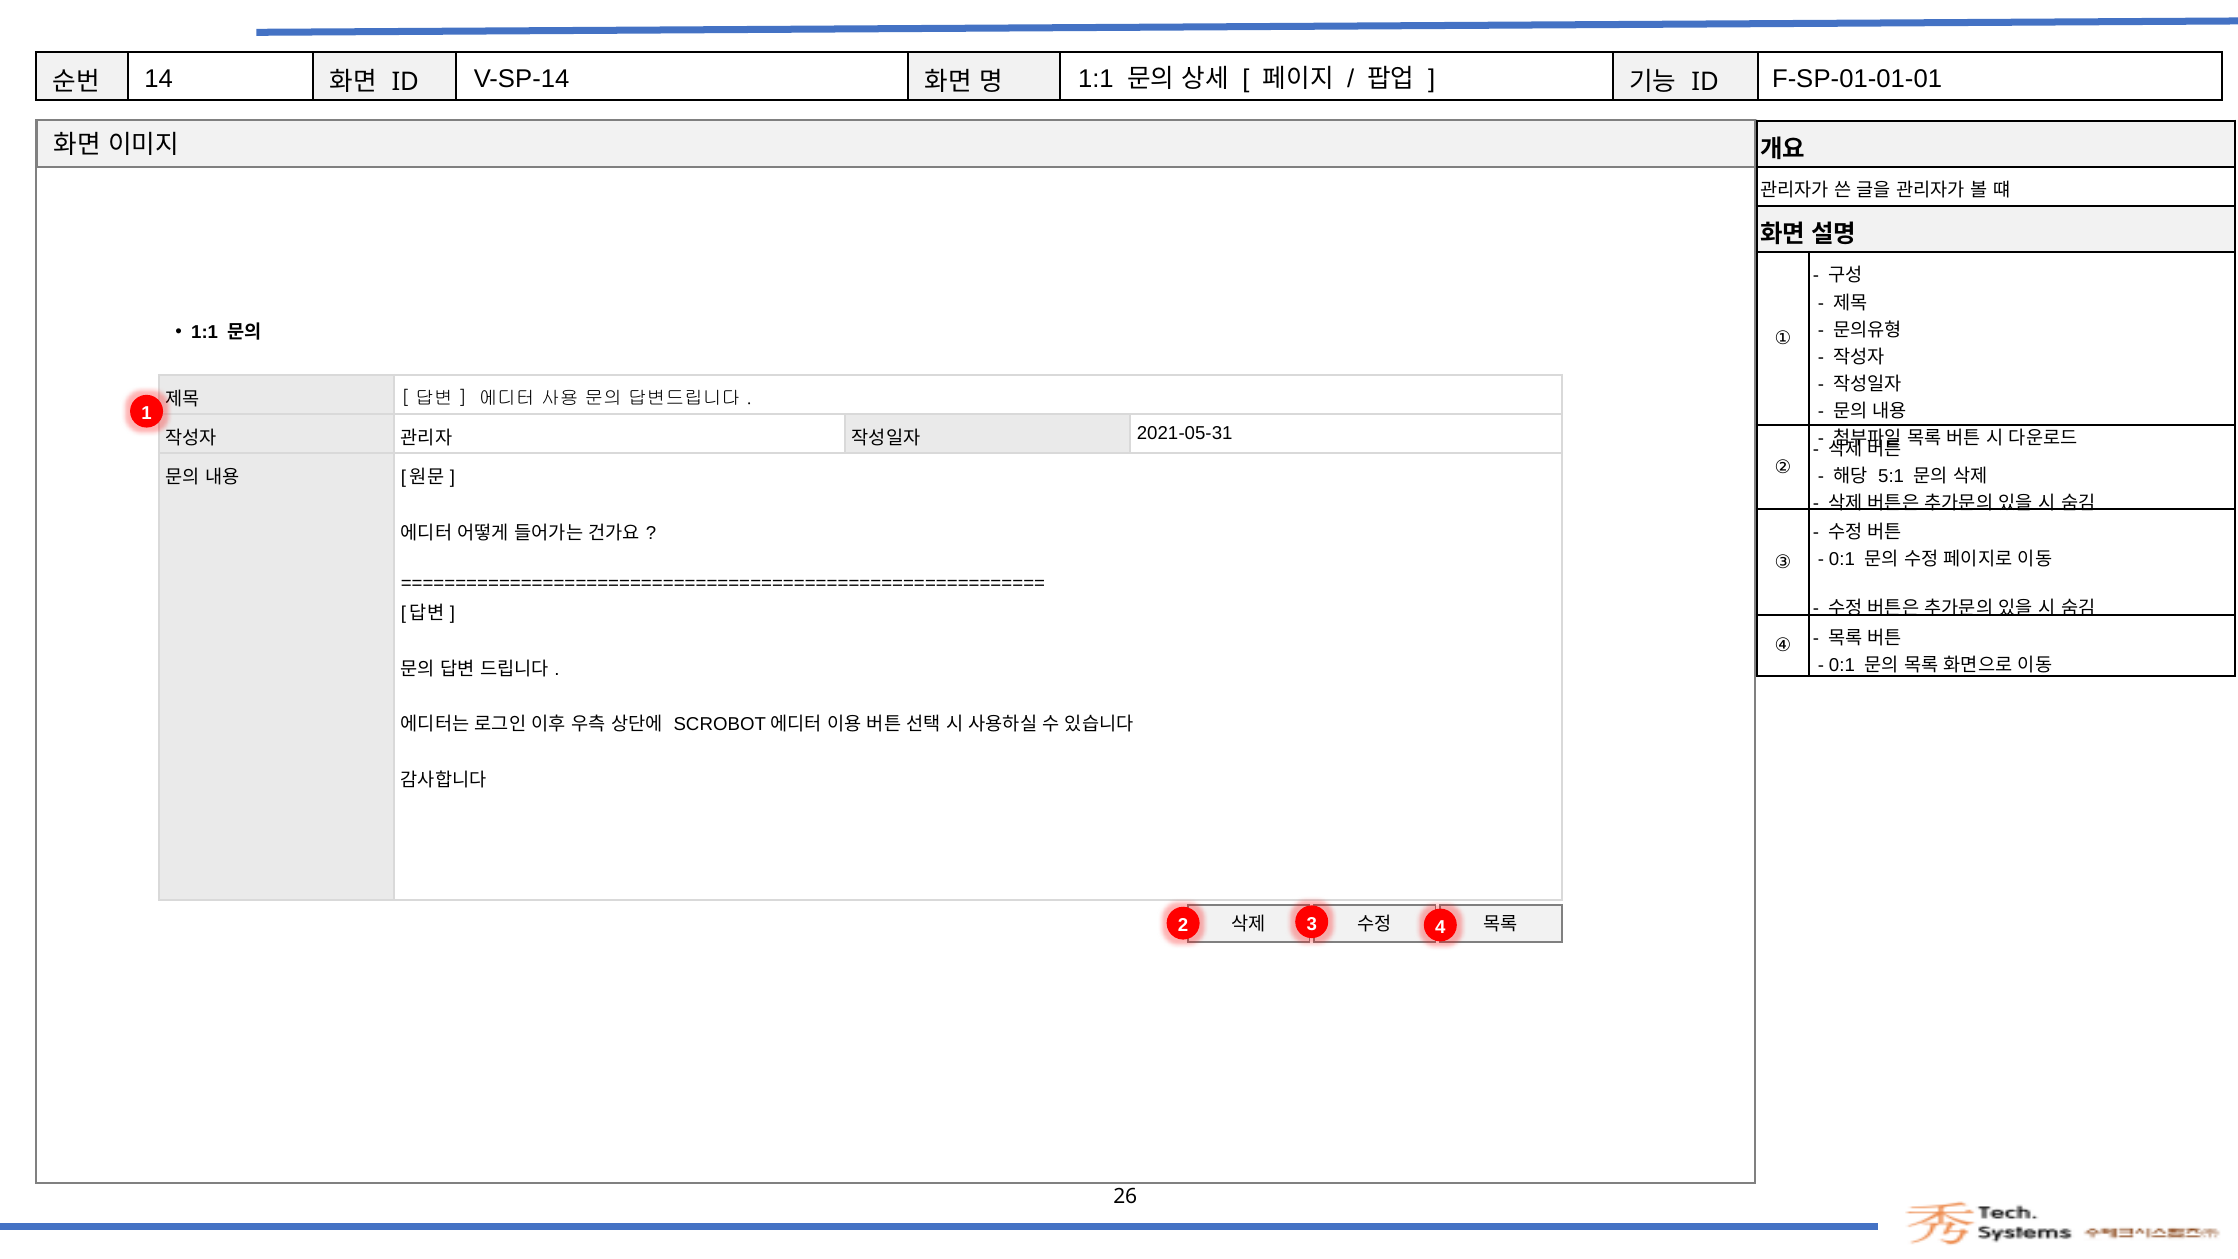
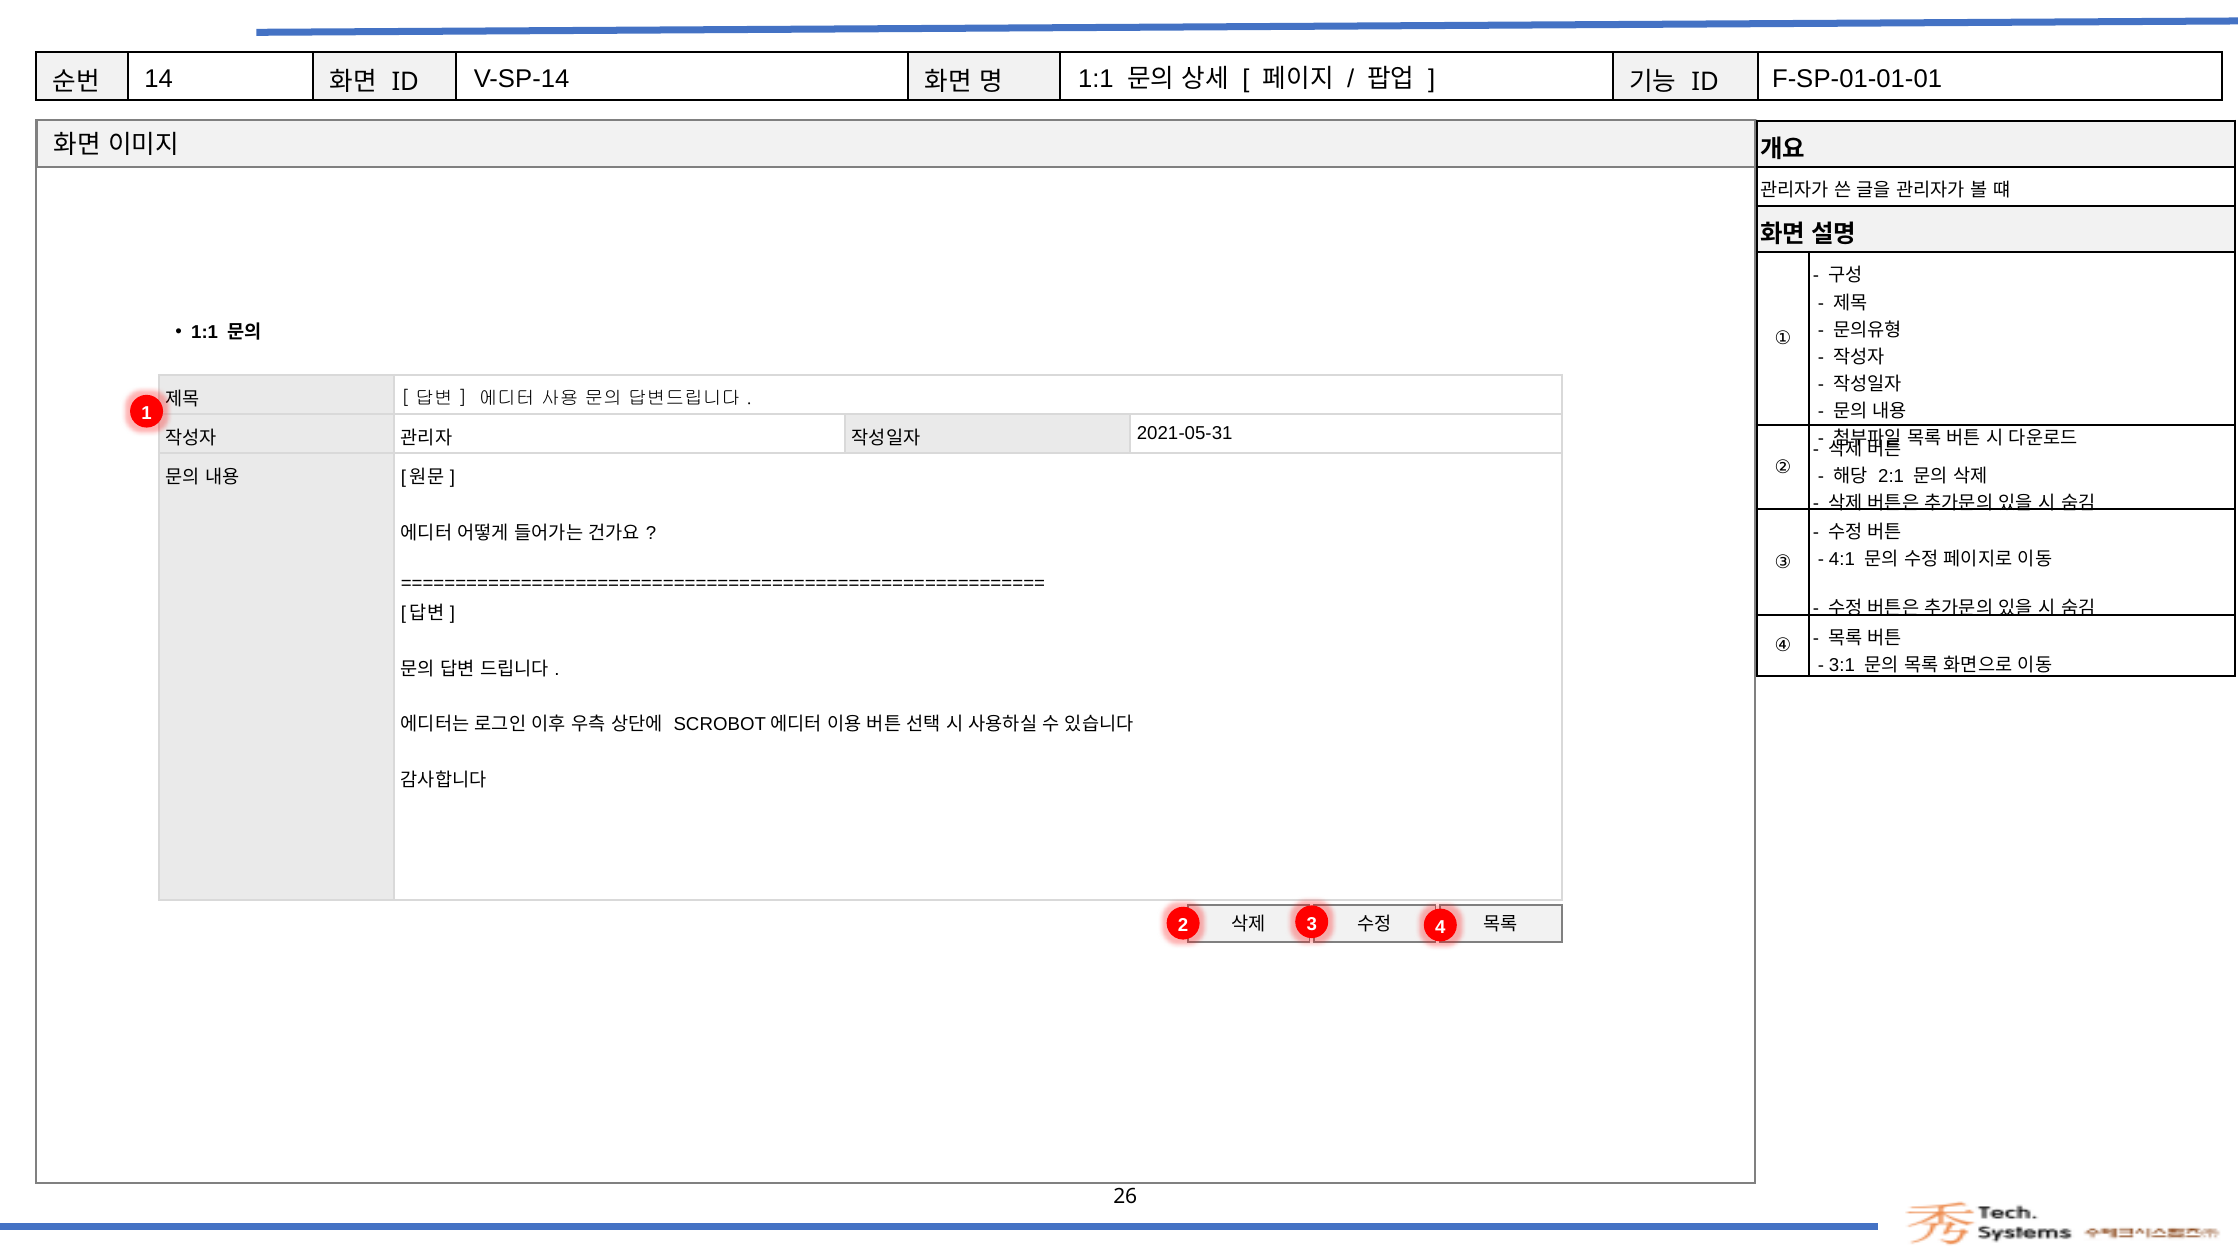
5:1: 5:1 -> 2:1 (1891, 476)
0:1: 0:1 -> 4:1 (1842, 560)
0:1: 0:1 -> 3:1 (1842, 666)
